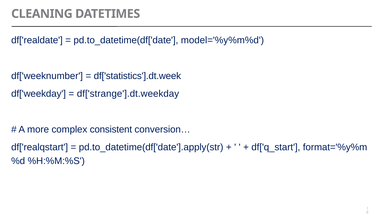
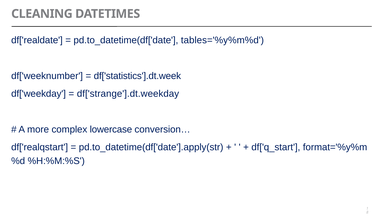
model='%y%m%d: model='%y%m%d -> tables='%y%m%d (222, 40)
consistent: consistent -> lowercase (111, 129)
